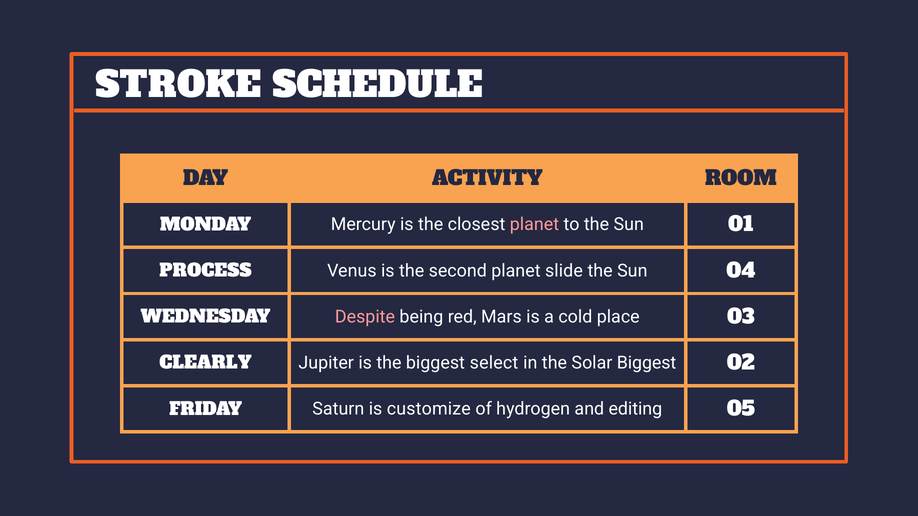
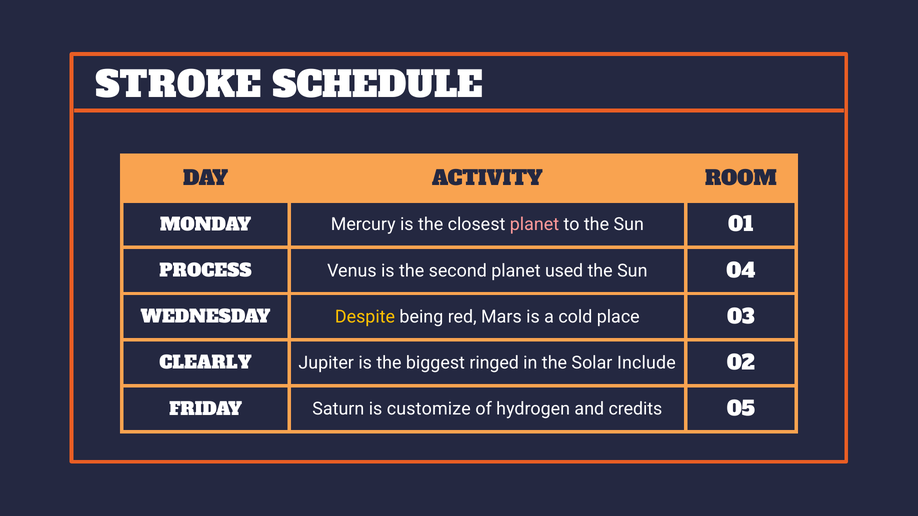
slide: slide -> used (564, 271)
Despite colour: pink -> yellow (365, 317)
select: select -> ringed (494, 363)
Solar Biggest: Biggest -> Include (646, 363)
editing: editing -> credits (635, 409)
